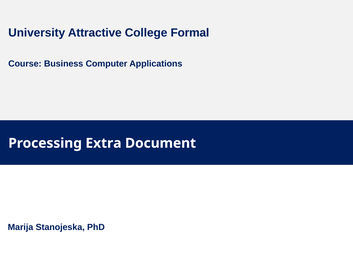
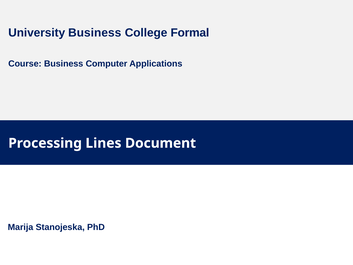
University Attractive: Attractive -> Business (95, 33)
Extra: Extra -> Lines (103, 143)
